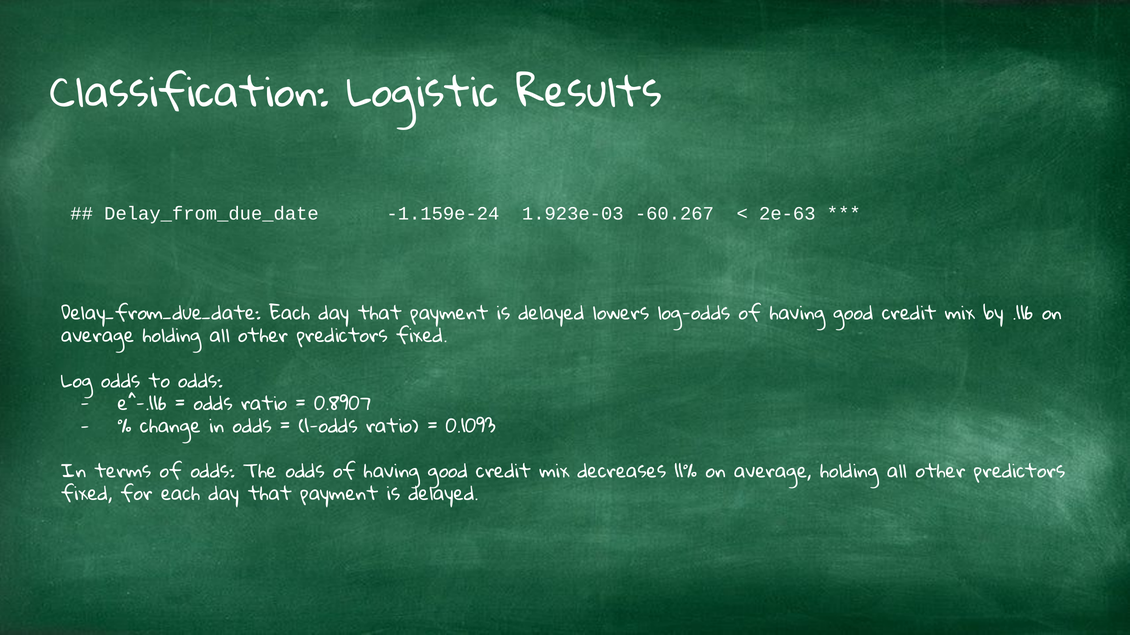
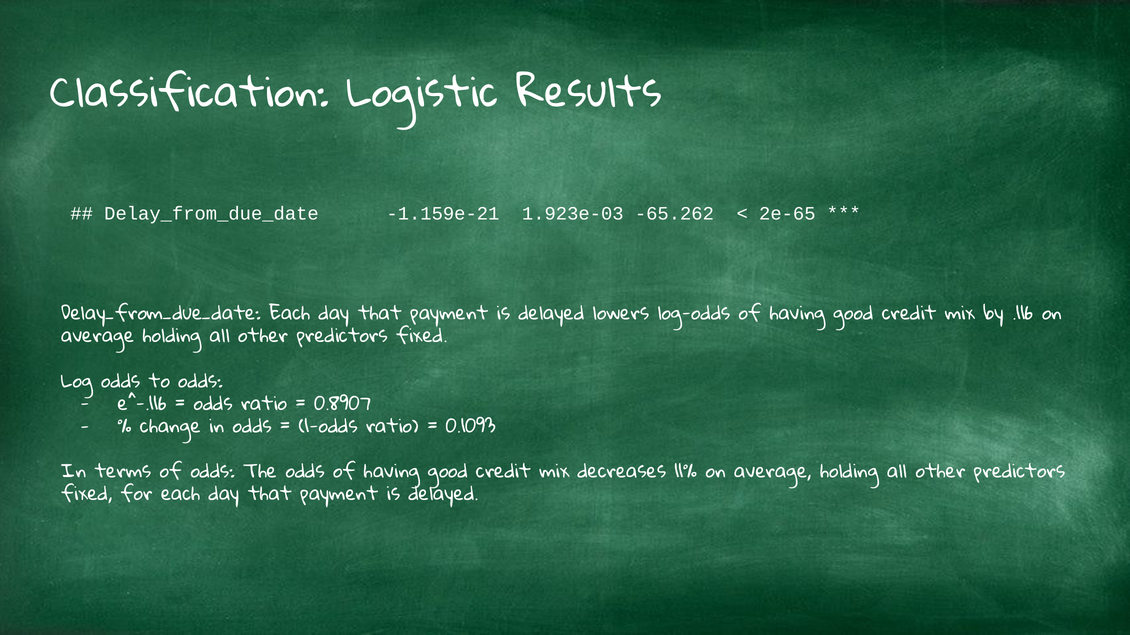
-1.159e-24: -1.159e-24 -> -1.159e-21 (443, 214)
-60.267: -60.267 -> -65.262 (674, 214)
2e-63: 2e-63 -> 2e-65 (787, 214)
